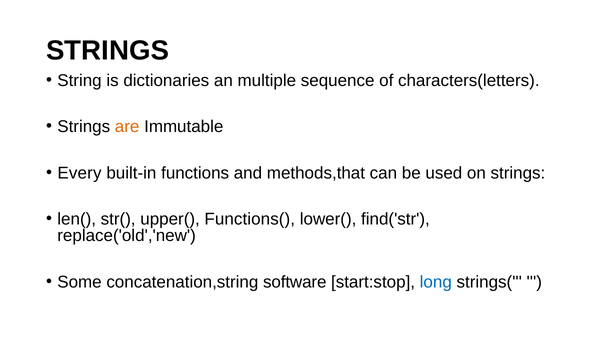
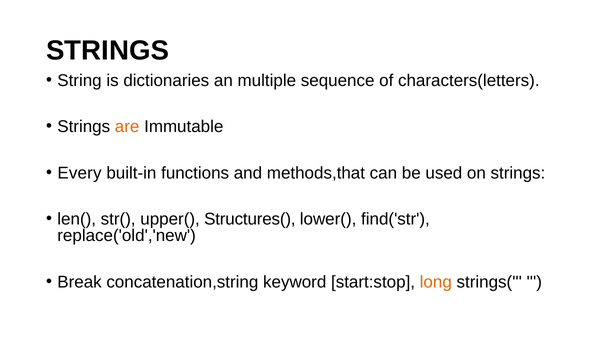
Functions(: Functions( -> Structures( (250, 219)
Some: Some -> Break (80, 282)
software: software -> keyword (295, 282)
long colour: blue -> orange (436, 282)
